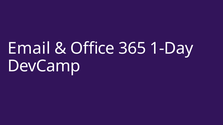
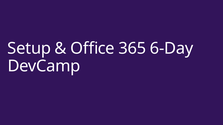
Email: Email -> Setup (29, 49)
1-Day: 1-Day -> 6-Day (172, 49)
